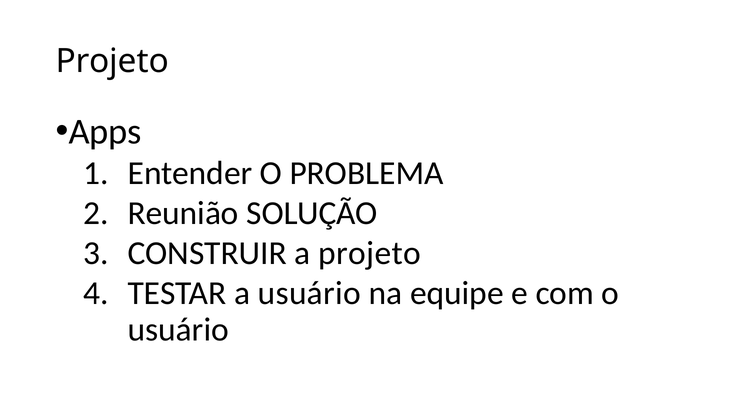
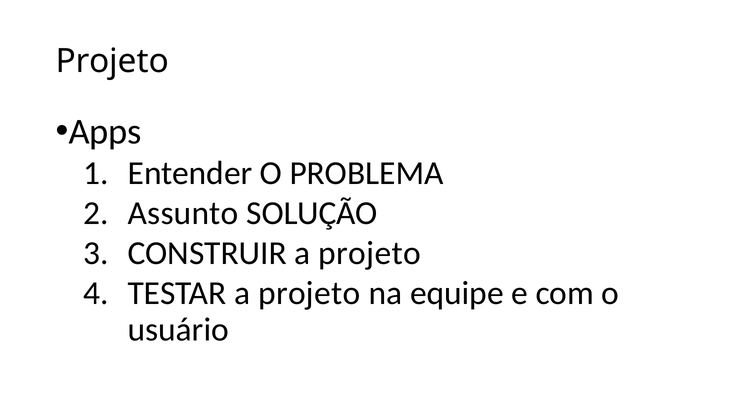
Reunião: Reunião -> Assunto (183, 213)
TESTAR a usuário: usuário -> projeto (309, 294)
